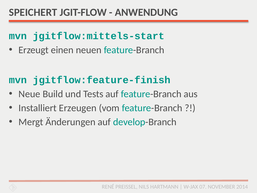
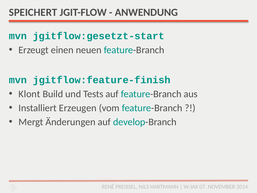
jgitflow:mittels-start: jgitflow:mittels-start -> jgitflow:gesetzt-start (99, 36)
Neue: Neue -> Klont (29, 94)
